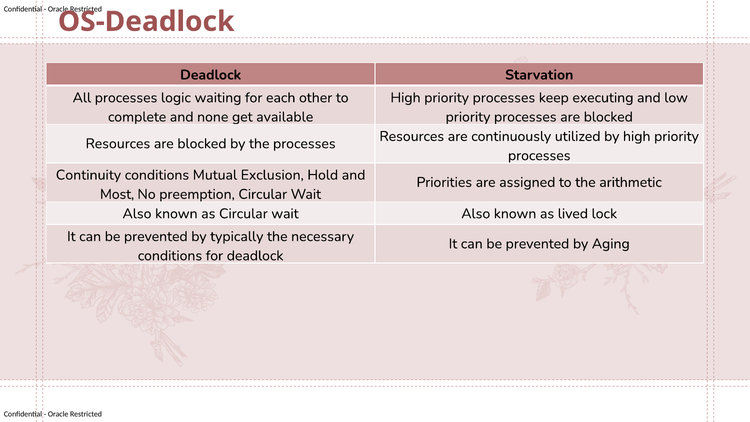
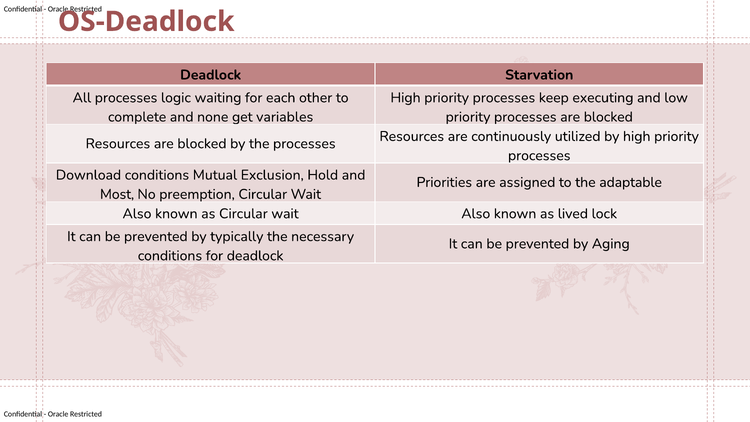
available: available -> variables (285, 117)
Continuity: Continuity -> Download (88, 175)
arithmetic: arithmetic -> adaptable (631, 182)
